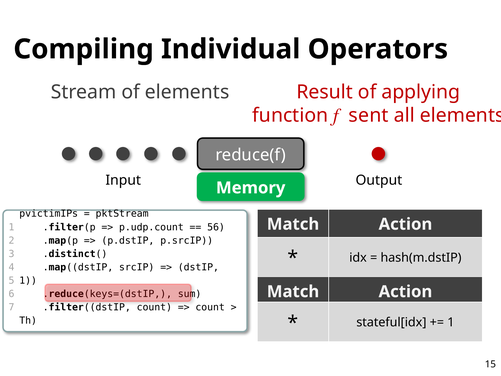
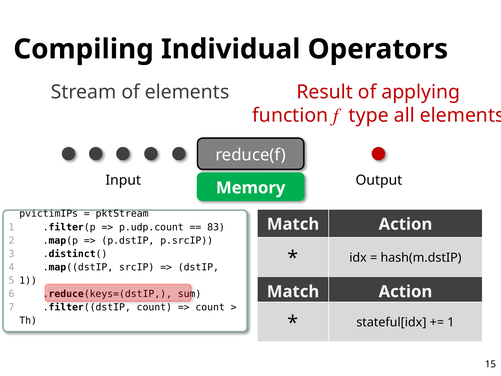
sent: sent -> type (369, 115)
56: 56 -> 83 (216, 227)
